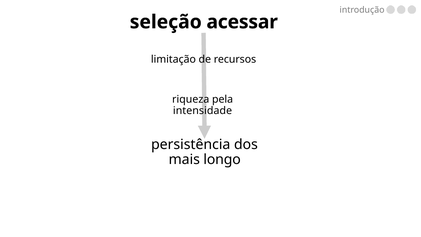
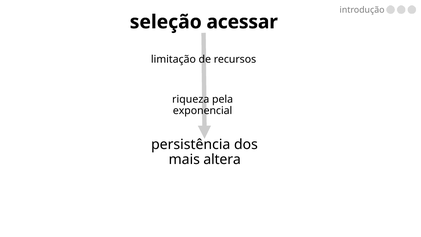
intensidade: intensidade -> exponencial (203, 111)
longo: longo -> altera (222, 160)
